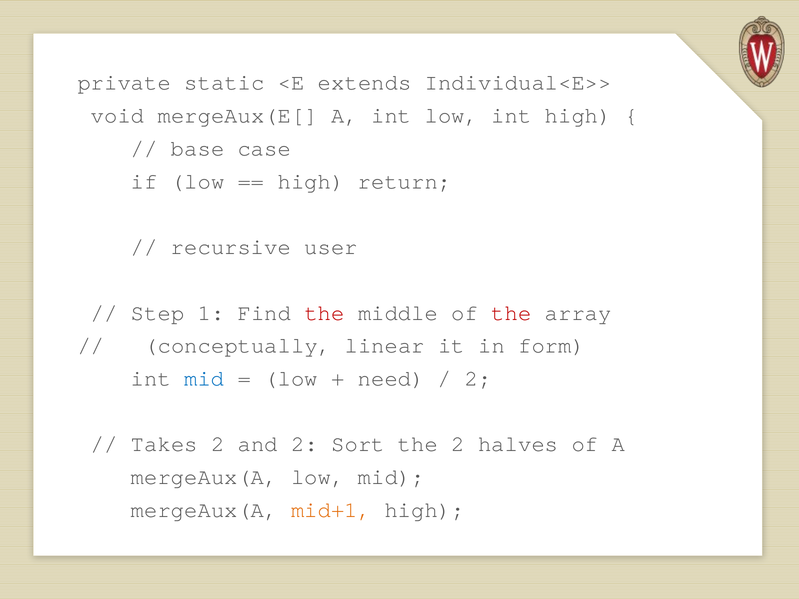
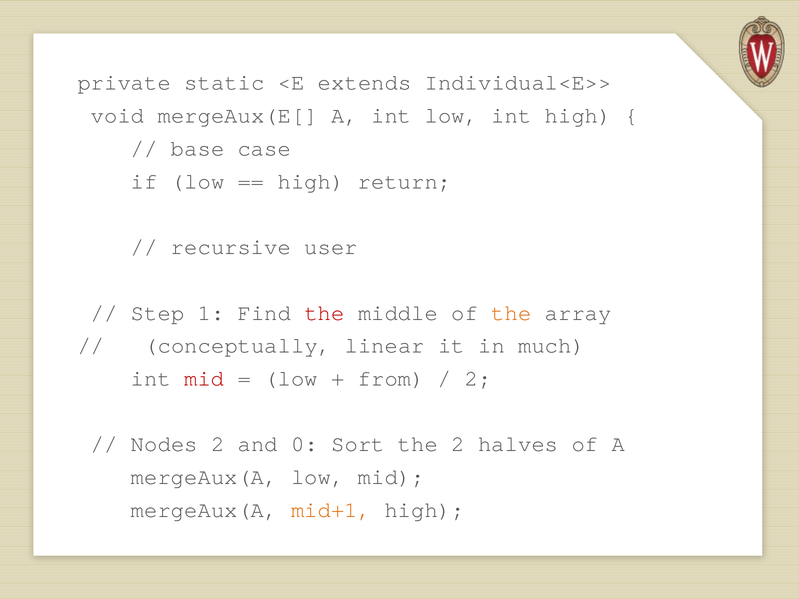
the colour: red -> orange (511, 313)
form: form -> much (552, 346)
mid colour: blue -> red (204, 379)
need: need -> from (391, 379)
Takes: Takes -> Nodes (164, 444)
and 2: 2 -> 0 (305, 444)
